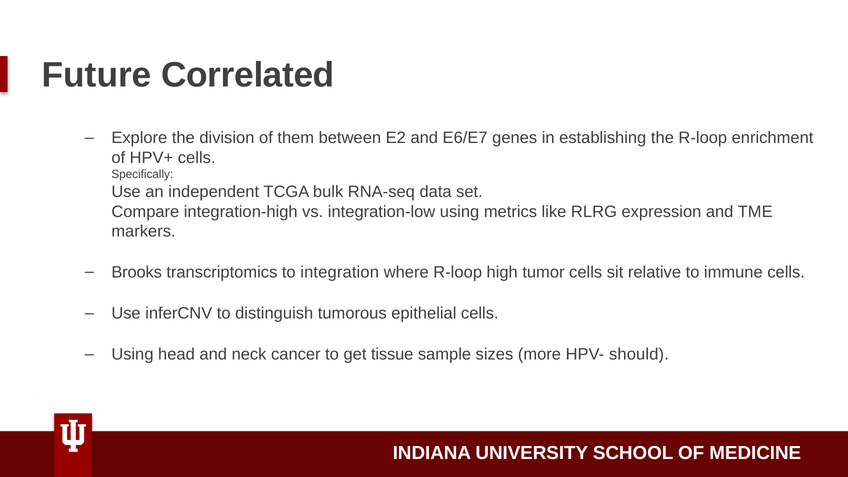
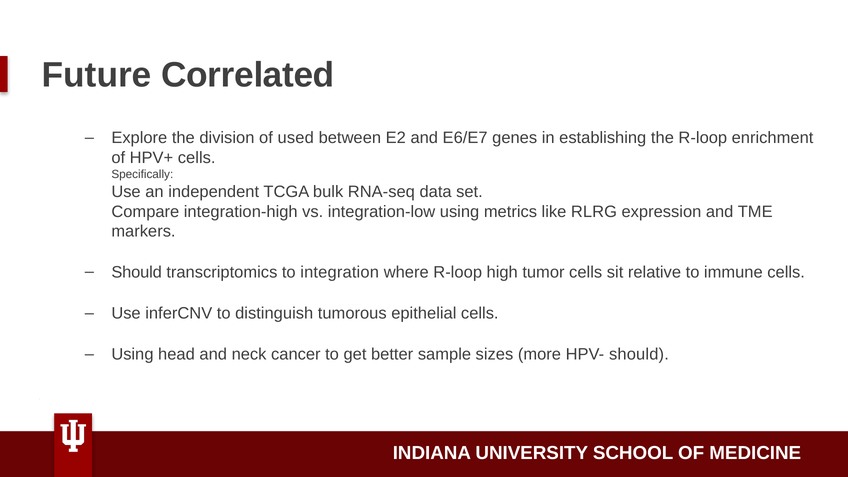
them: them -> used (296, 138)
Brooks: Brooks -> Should (137, 272)
tissue: tissue -> better (392, 354)
